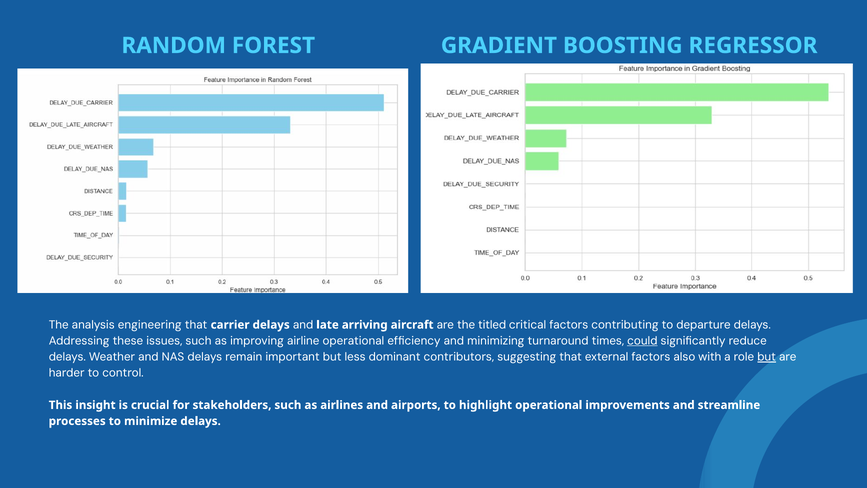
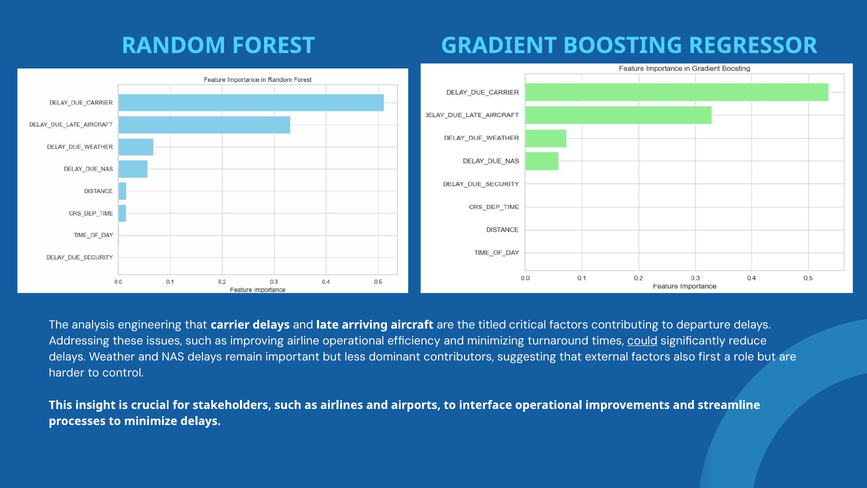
with: with -> first (710, 357)
but underline: present -> none (767, 357)
highlight: highlight -> interface (485, 405)
